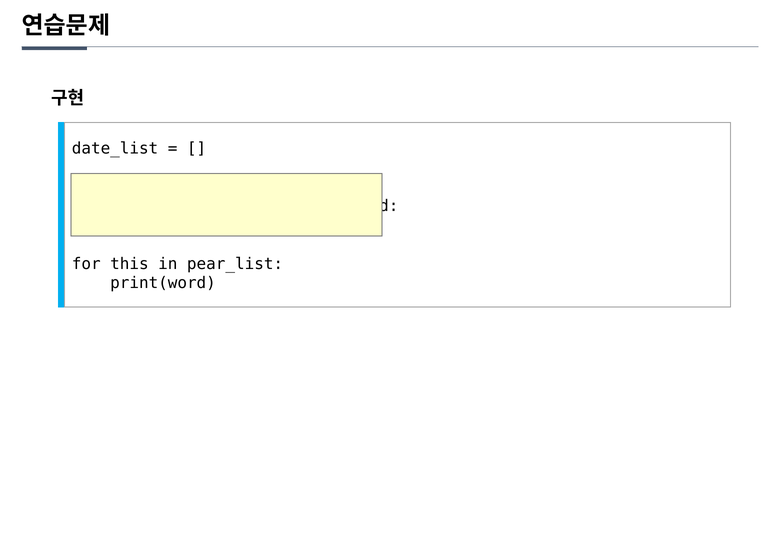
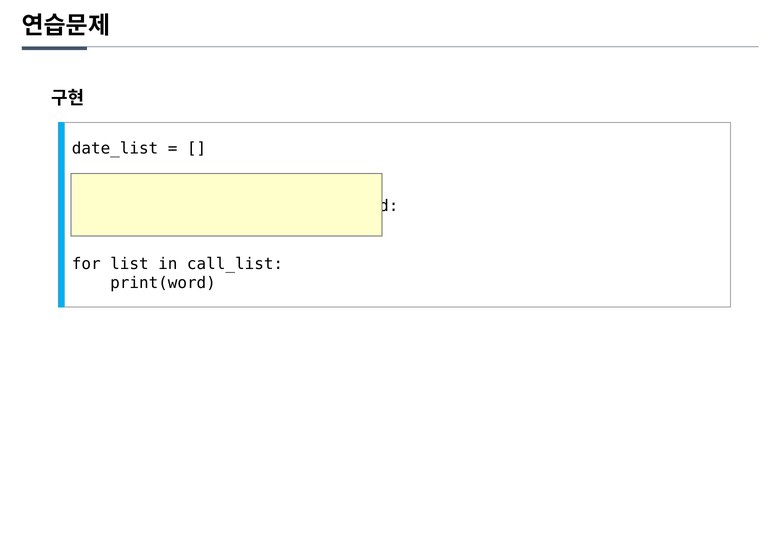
this: this -> list (129, 264)
pear_list: pear_list -> call_list (235, 264)
